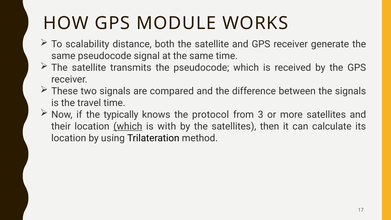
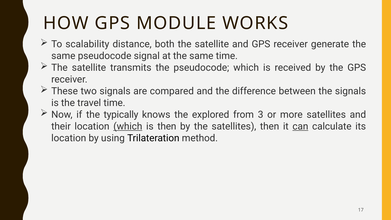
protocol: protocol -> explored (211, 115)
is with: with -> then (167, 126)
can underline: none -> present (300, 126)
